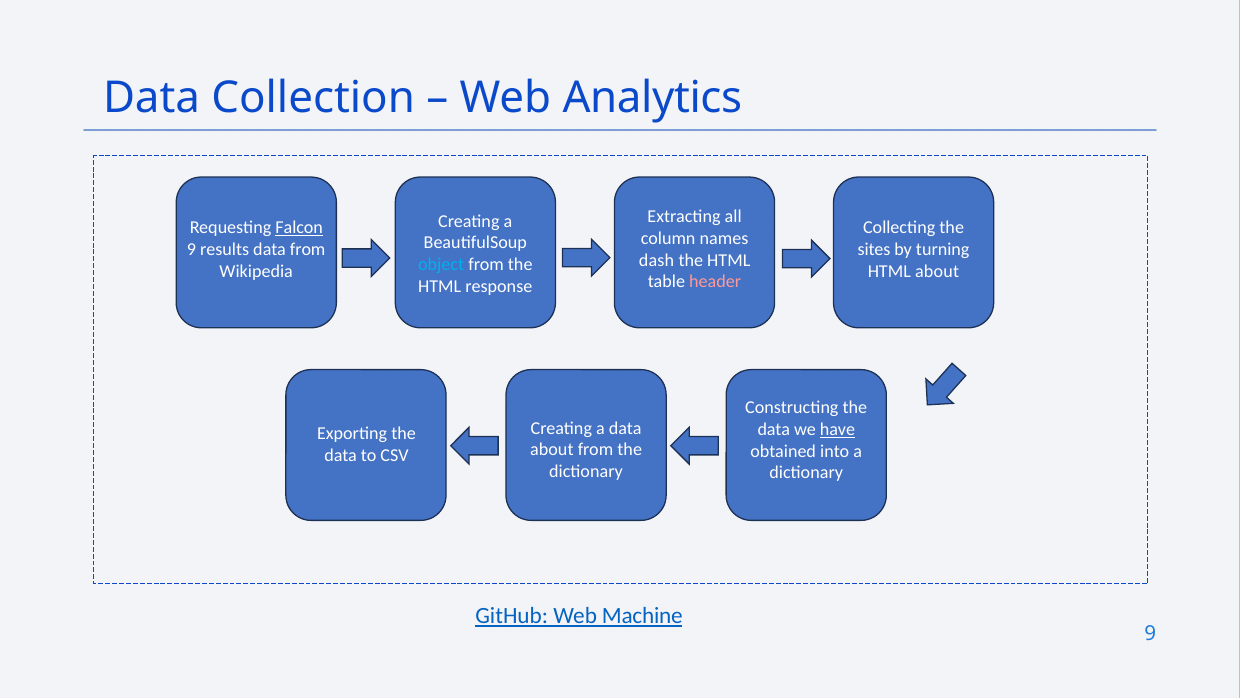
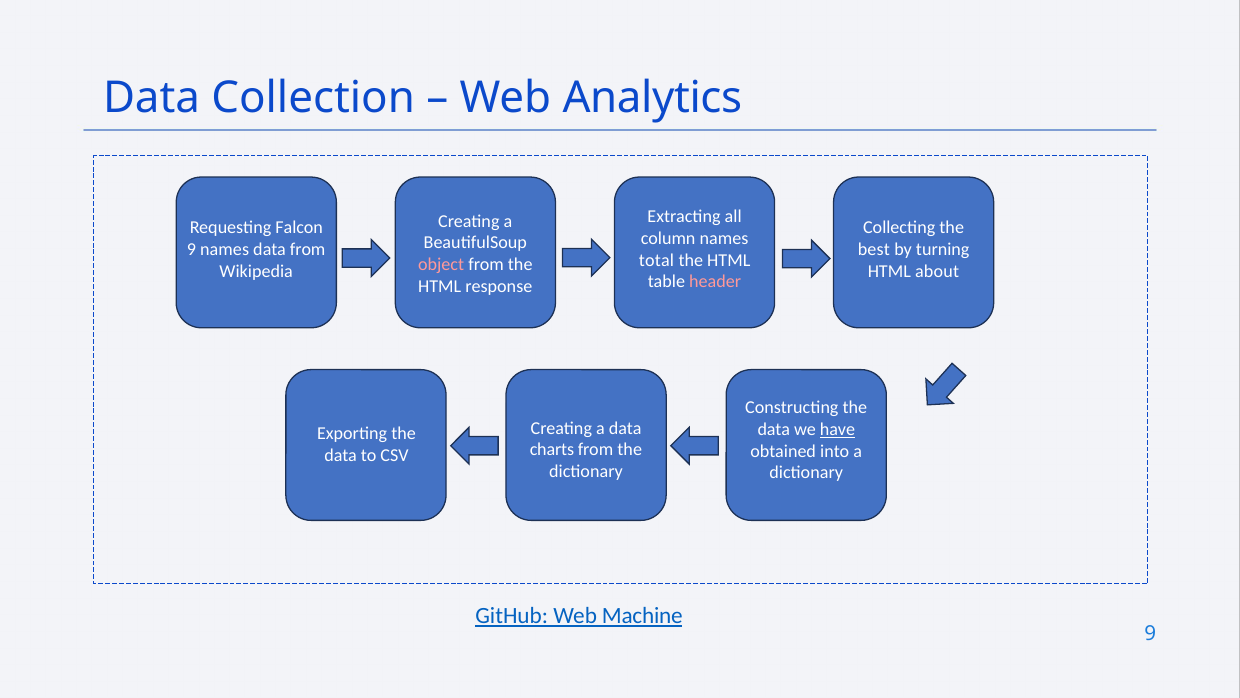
Falcon underline: present -> none (299, 228)
9 results: results -> names (225, 249)
sites: sites -> best (874, 249)
dash: dash -> total (657, 260)
object colour: light blue -> pink (441, 264)
about: about -> charts (552, 450)
